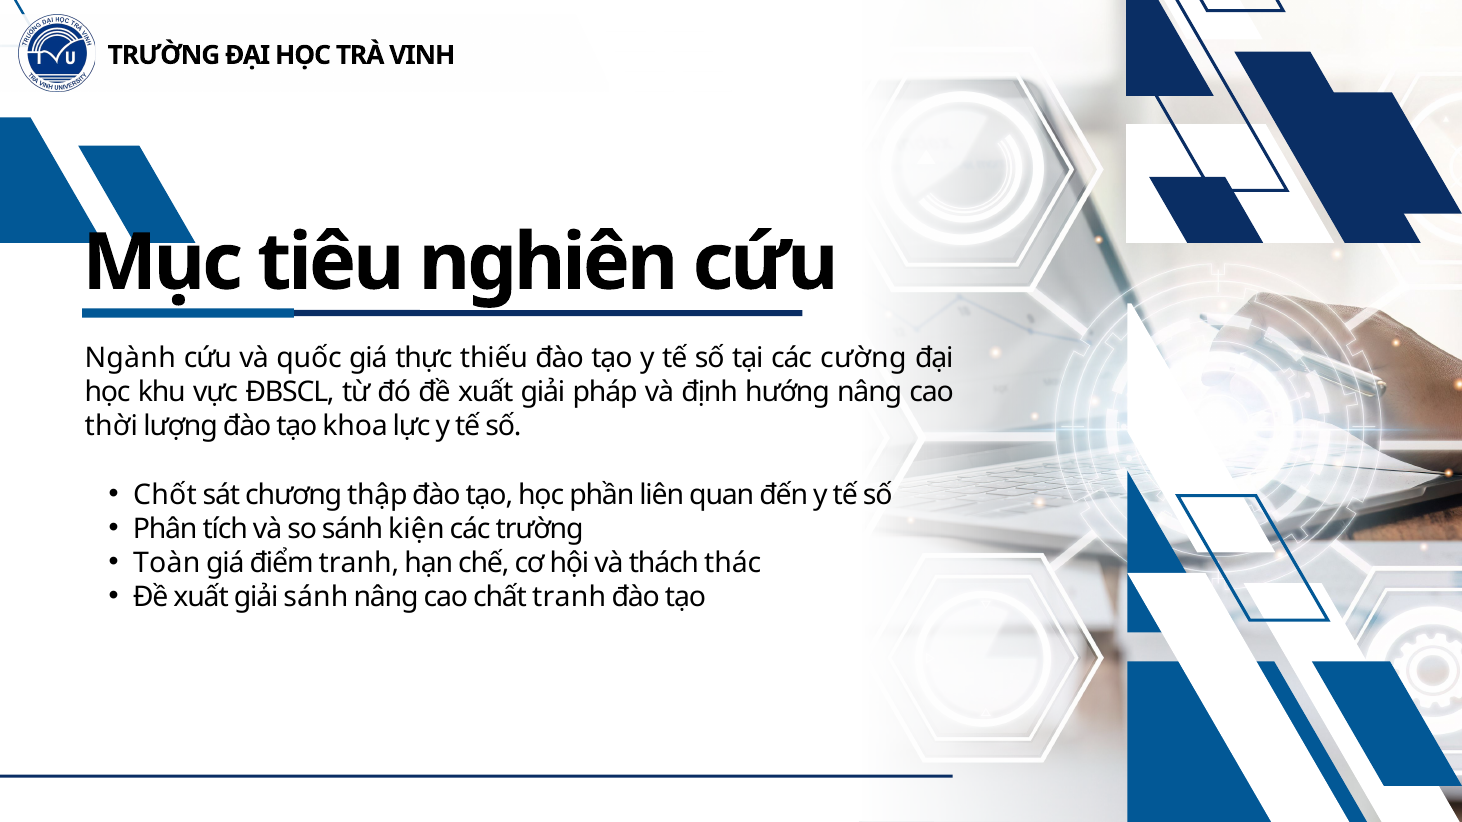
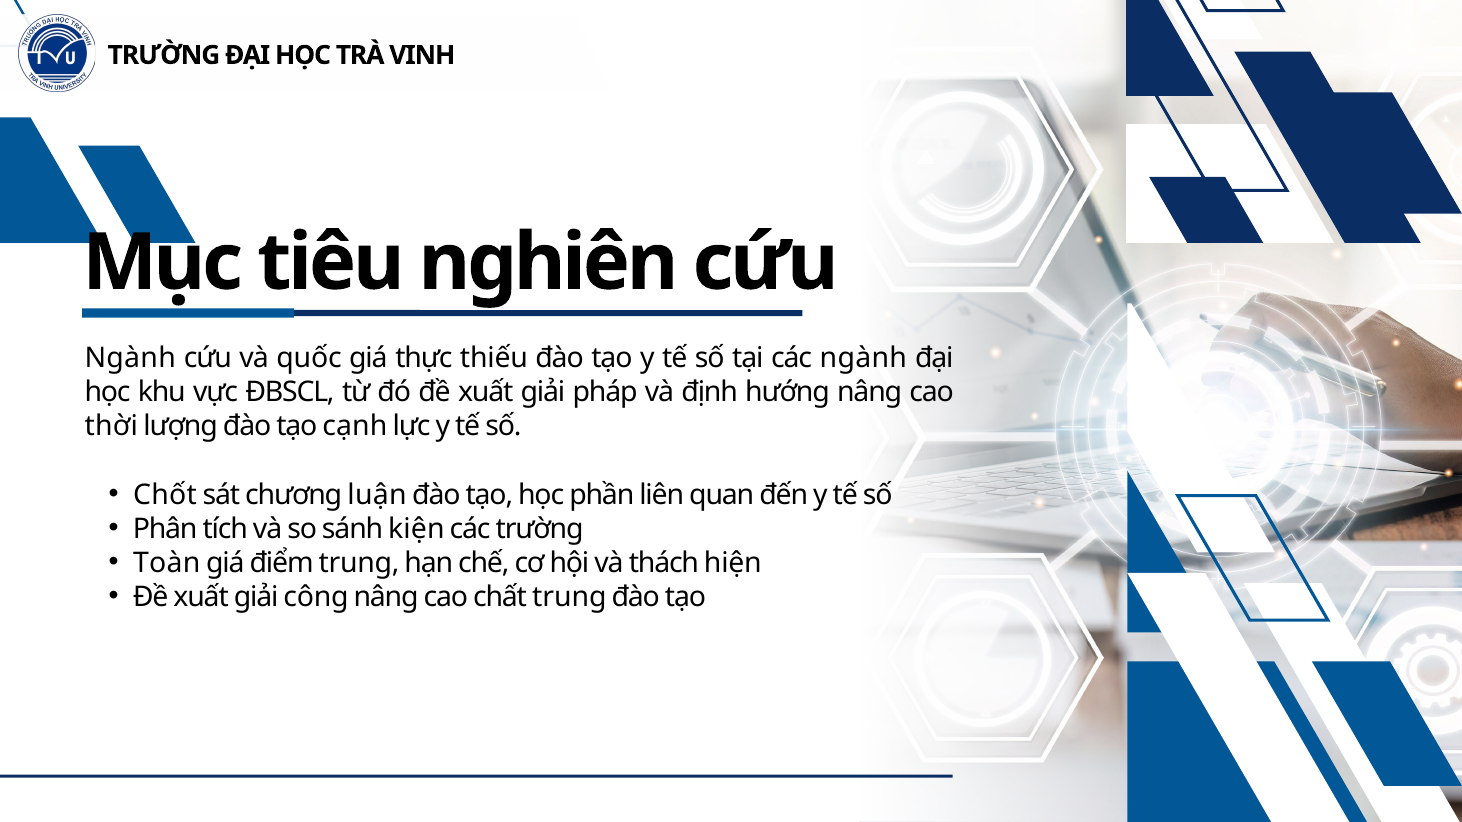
các cường: cường -> ngành (863, 359)
khoa: khoa -> cạnh (355, 427)
thập: thập -> luận (377, 495)
điểm tranh: tranh -> trung (359, 563)
thác: thác -> hiện (733, 563)
giải sánh: sánh -> công (316, 597)
chất tranh: tranh -> trung (569, 597)
